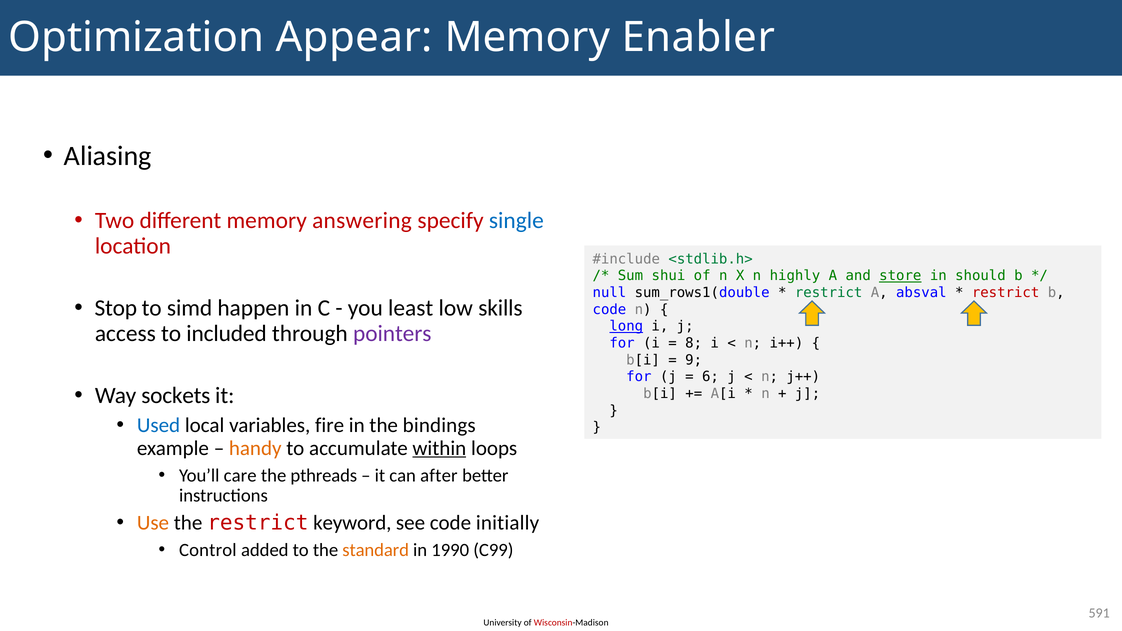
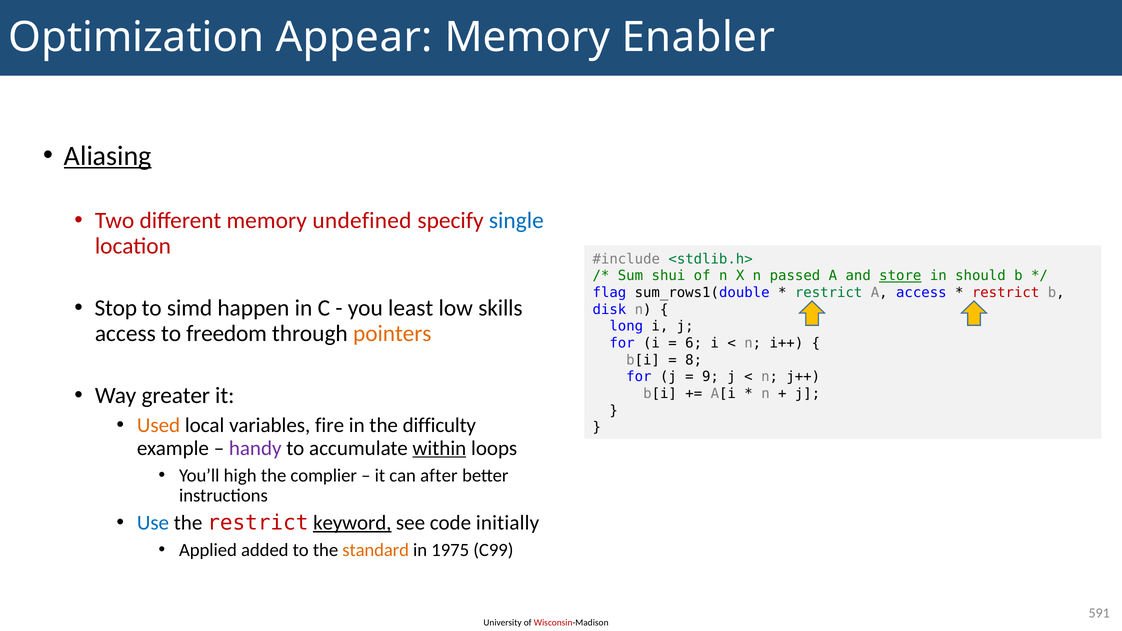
Aliasing underline: none -> present (108, 156)
answering: answering -> undefined (362, 221)
highly: highly -> passed (795, 276)
null: null -> flag (609, 293)
A absval: absval -> access (921, 293)
code: code -> disk (609, 310)
long underline: present -> none (626, 326)
included: included -> freedom (227, 333)
pointers colour: purple -> orange (392, 333)
8: 8 -> 6 (694, 343)
9: 9 -> 8 (694, 360)
6: 6 -> 9 (710, 377)
sockets: sockets -> greater (176, 396)
Used colour: blue -> orange (159, 425)
bindings: bindings -> difficulty (439, 425)
handy colour: orange -> purple (255, 448)
care: care -> high (240, 475)
pthreads: pthreads -> complier (324, 475)
Use colour: orange -> blue (153, 523)
keyword underline: none -> present (352, 523)
Control: Control -> Applied (208, 550)
1990: 1990 -> 1975 (450, 550)
